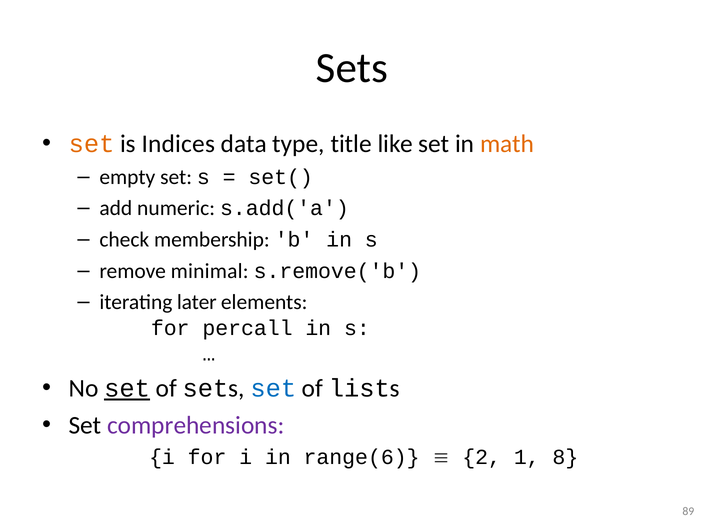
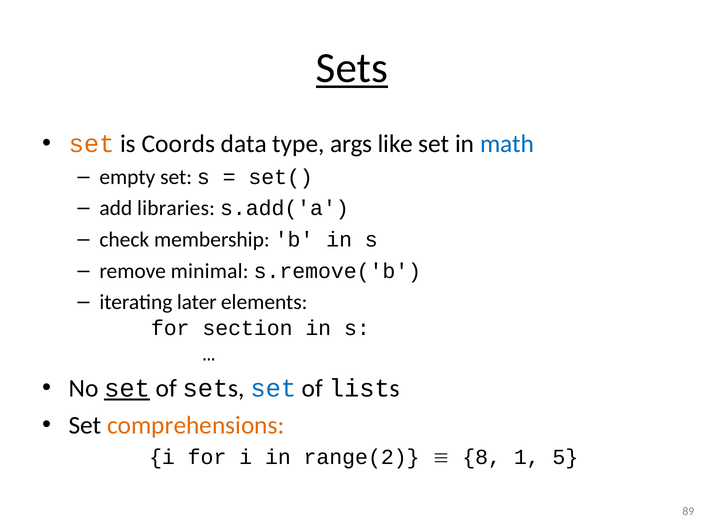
Sets underline: none -> present (352, 68)
Indices: Indices -> Coords (178, 144)
title: title -> args (351, 144)
math colour: orange -> blue (507, 144)
numeric: numeric -> libraries (176, 208)
percall: percall -> section (248, 328)
comprehensions colour: purple -> orange (196, 425)
range(6: range(6 -> range(2 (362, 457)
2: 2 -> 8 (482, 457)
8: 8 -> 5 (565, 457)
